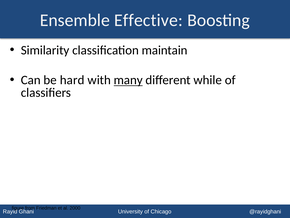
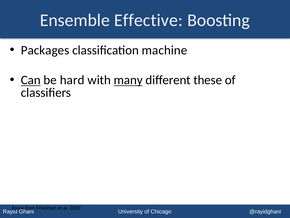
Similarity: Similarity -> Packages (45, 50)
maintain: maintain -> machine (165, 50)
Can underline: none -> present (31, 80)
while: while -> these (208, 80)
